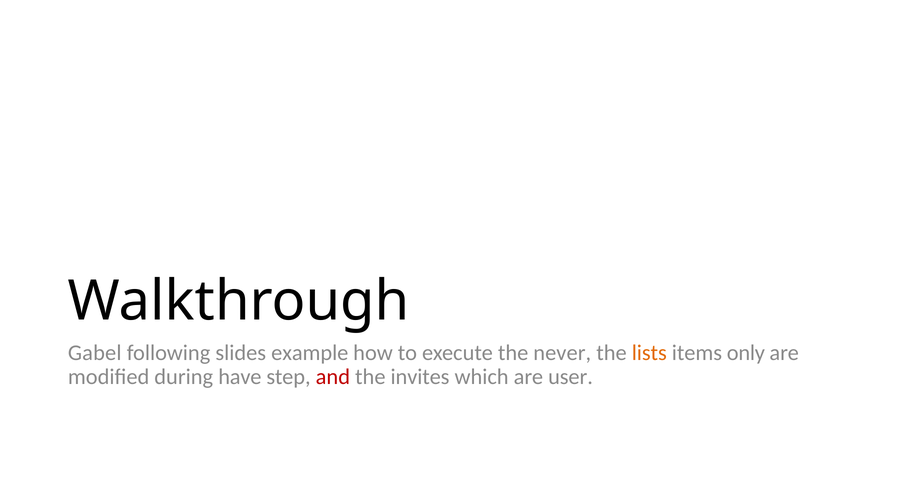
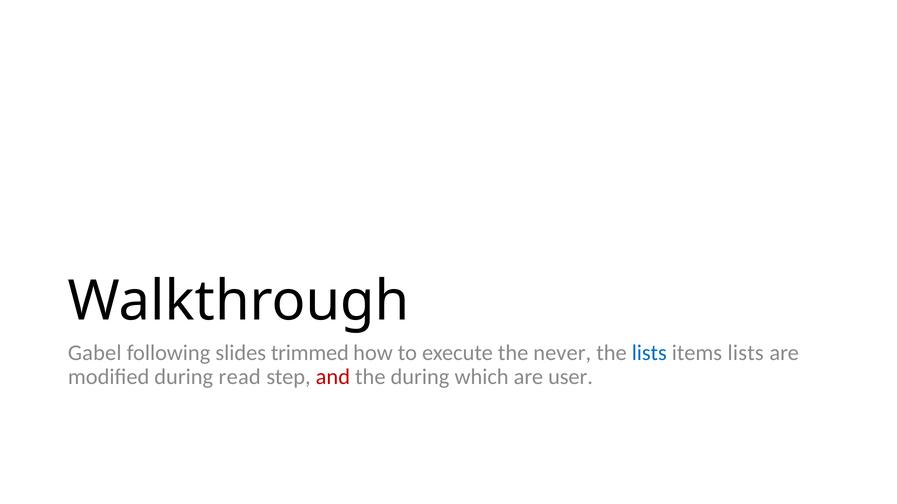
example: example -> trimmed (310, 353)
lists colour: orange -> blue (649, 353)
items only: only -> lists (746, 353)
have: have -> read (240, 377)
the invites: invites -> during (420, 377)
